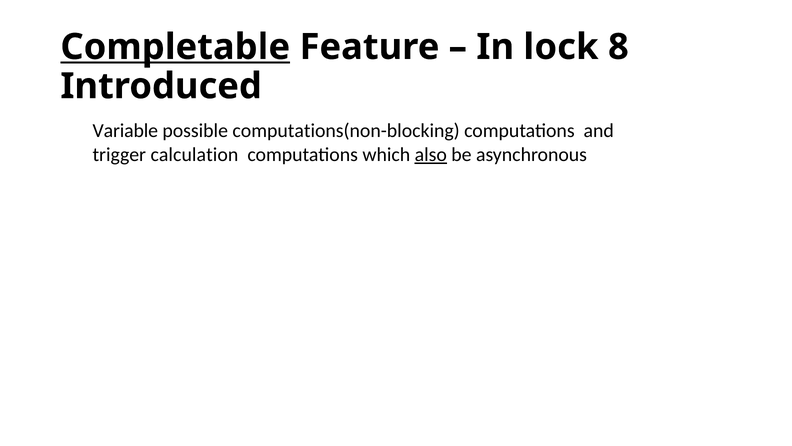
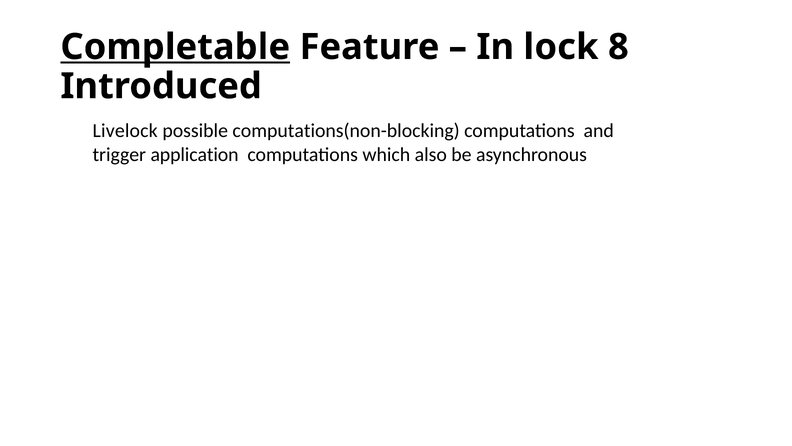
Variable: Variable -> Livelock (125, 131)
calculation: calculation -> application (195, 155)
also underline: present -> none (431, 155)
